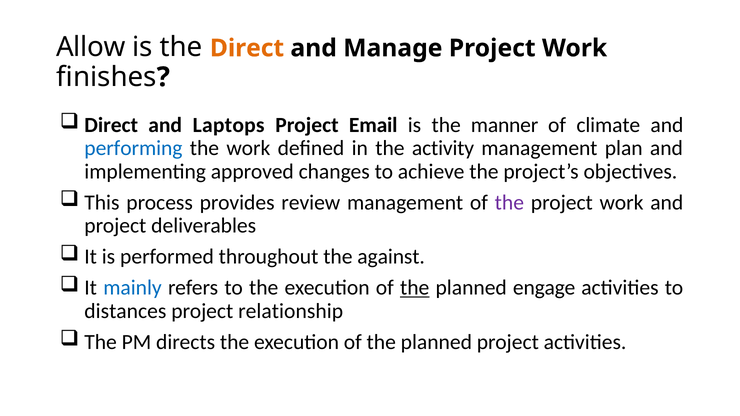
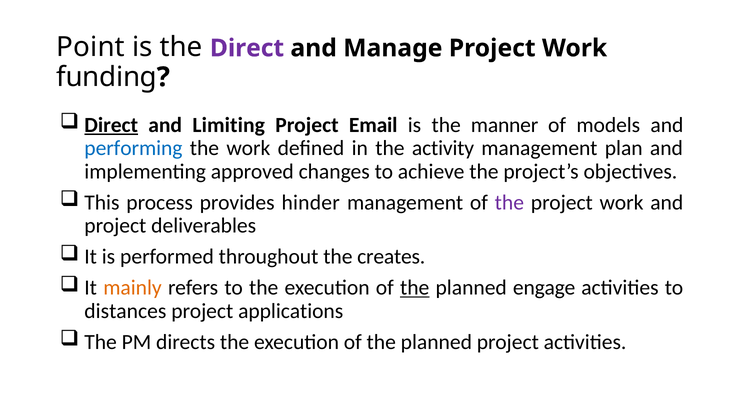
Allow: Allow -> Point (91, 47)
Direct colour: orange -> purple (247, 48)
finishes: finishes -> funding (107, 77)
Direct underline: none -> present (111, 125)
Laptops: Laptops -> Limiting (229, 125)
climate: climate -> models (608, 125)
review: review -> hinder (311, 203)
against: against -> creates (391, 257)
mainly colour: blue -> orange (132, 288)
relationship: relationship -> applications (291, 311)
